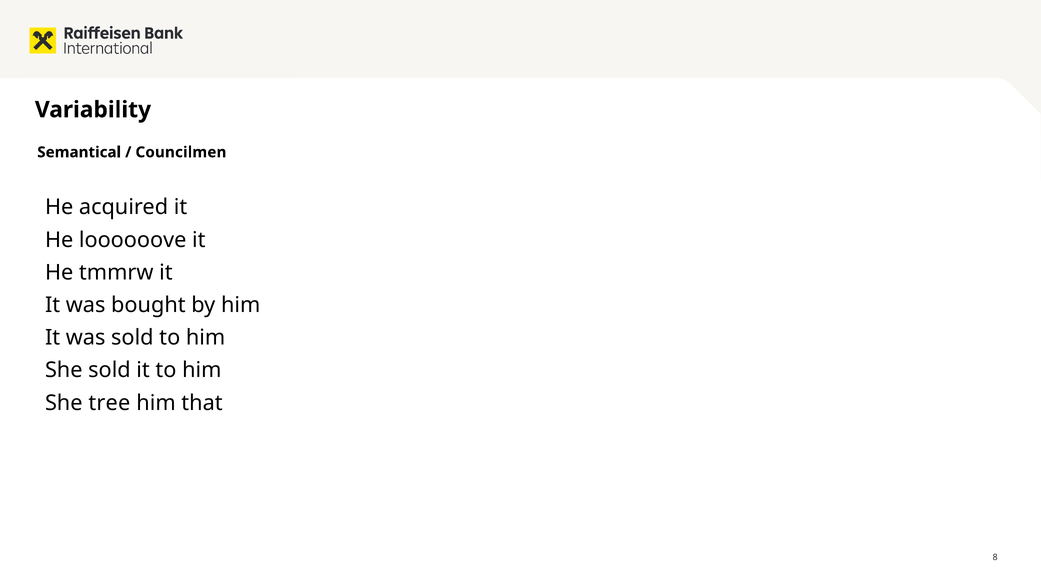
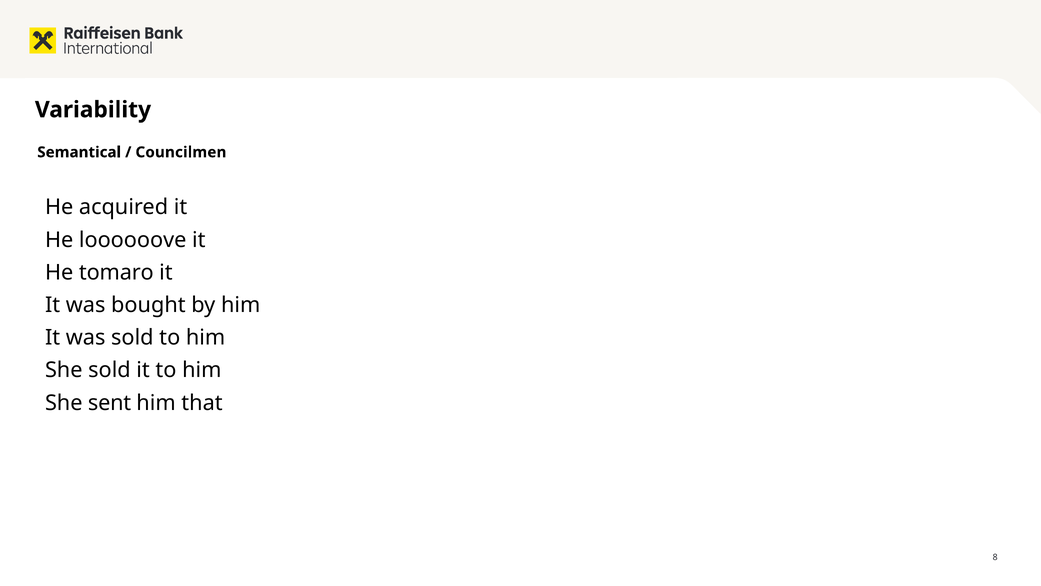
tmmrw: tmmrw -> tomaro (116, 272)
tree: tree -> sent (110, 403)
